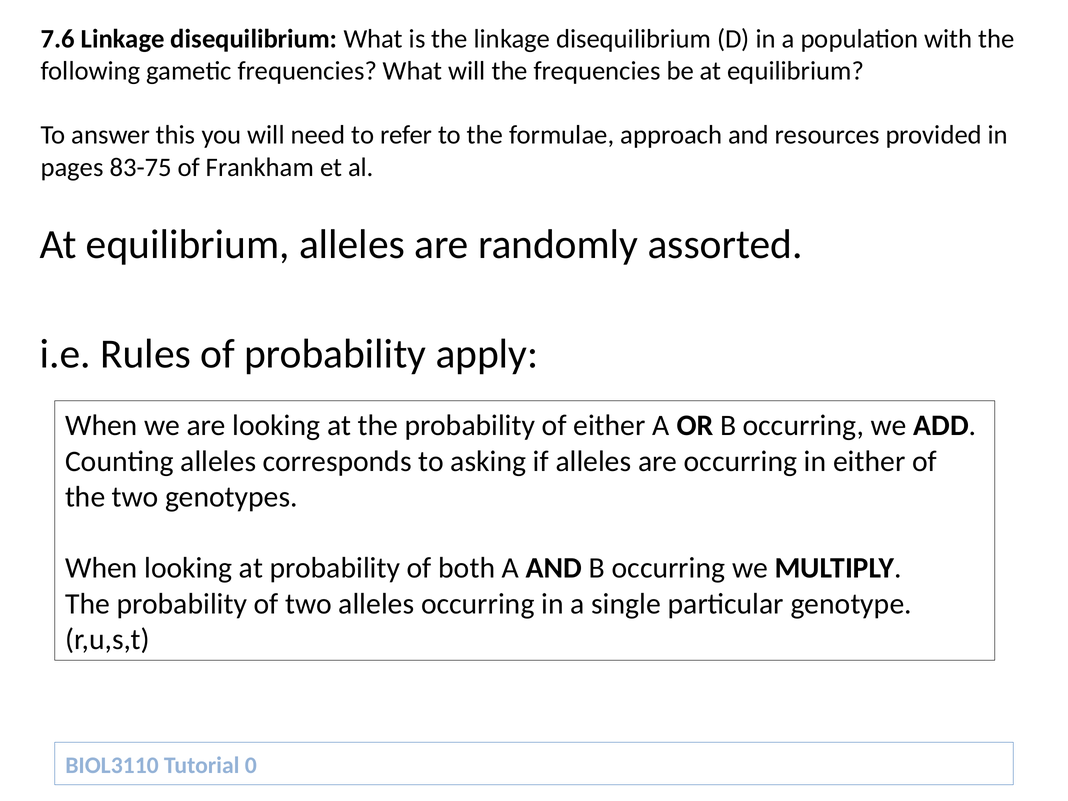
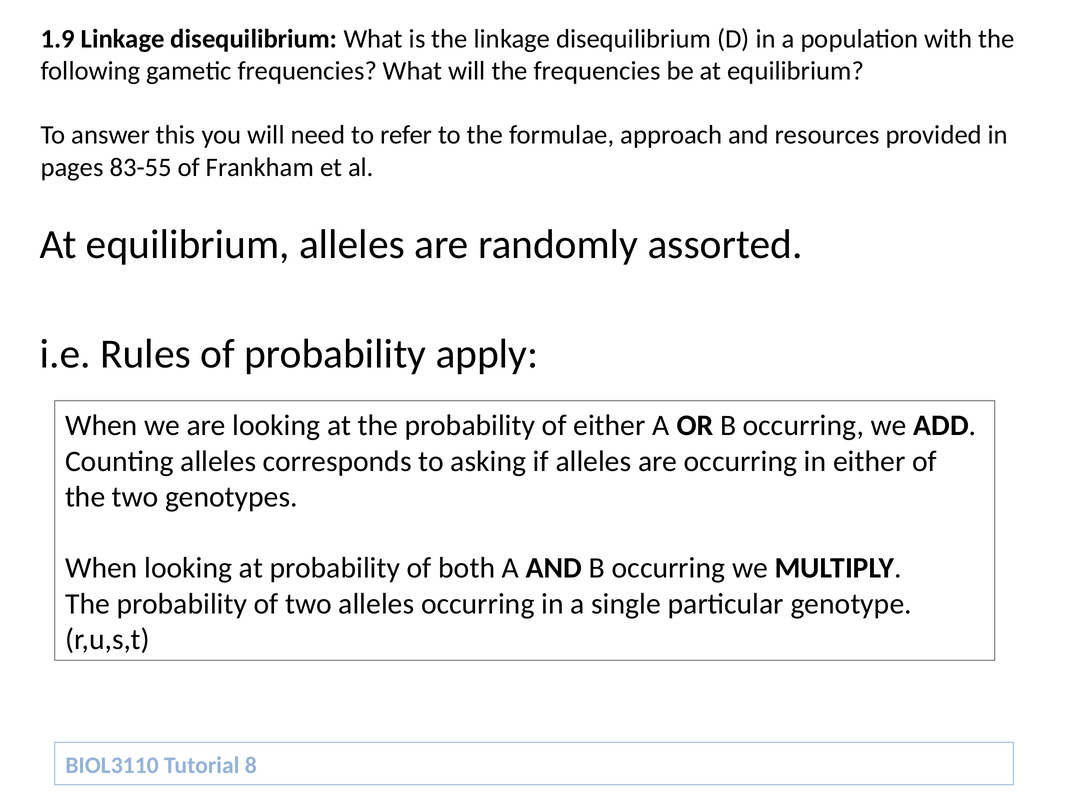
7.6: 7.6 -> 1.9 (58, 39)
83-75: 83-75 -> 83-55 (141, 167)
0: 0 -> 8 (251, 765)
